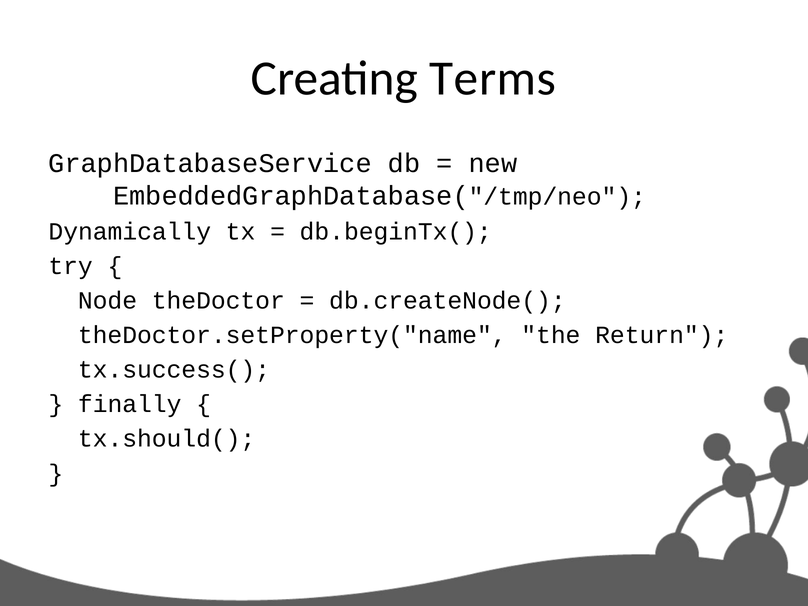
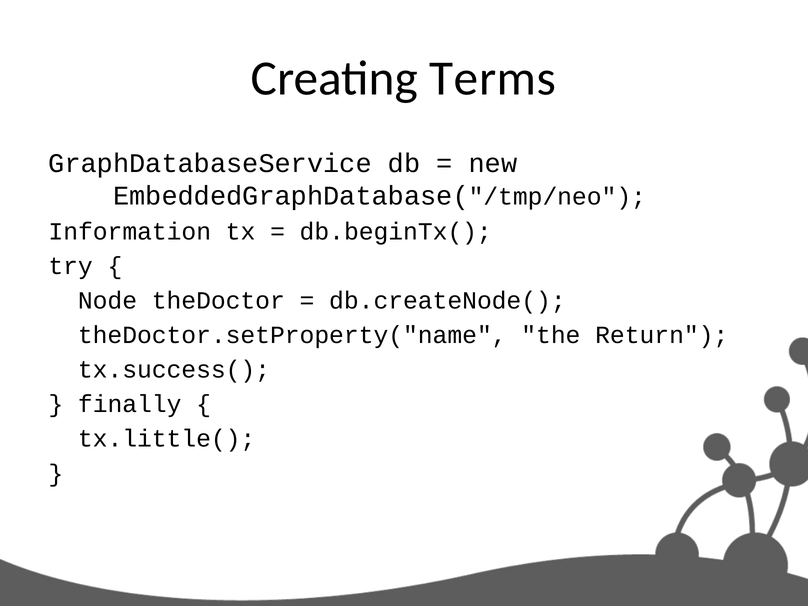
Dynamically: Dynamically -> Information (130, 232)
tx.should(: tx.should( -> tx.little( (167, 439)
